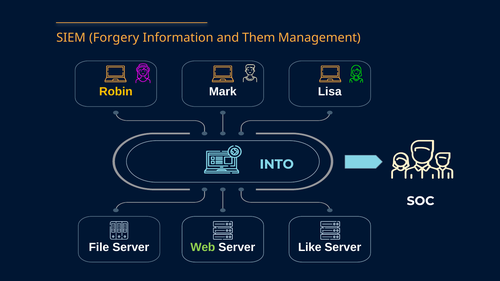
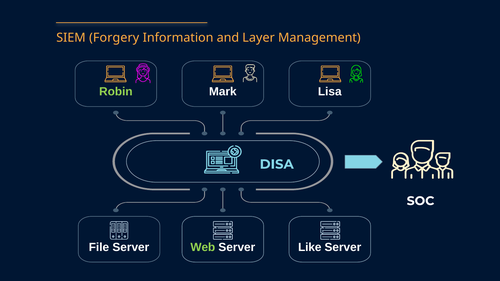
Them: Them -> Layer (259, 38)
Robin colour: yellow -> light green (116, 92)
INTO: INTO -> DISA (277, 164)
